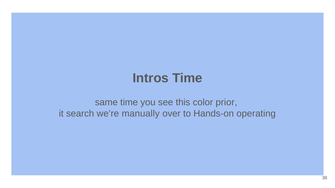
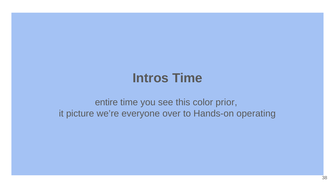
same: same -> entire (106, 103)
search: search -> picture (80, 114)
manually: manually -> everyone (141, 114)
